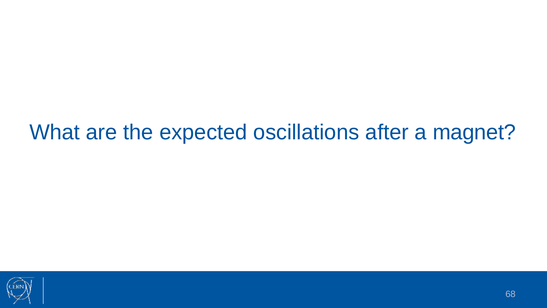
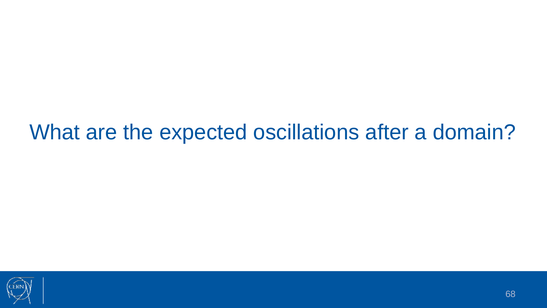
magnet: magnet -> domain (474, 132)
